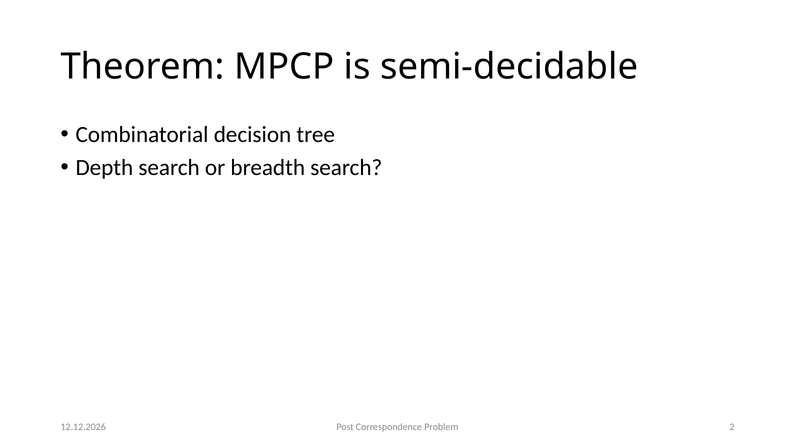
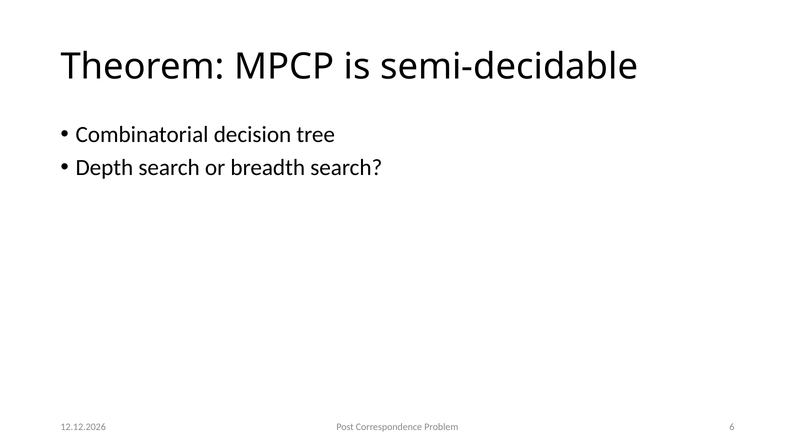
2: 2 -> 6 (732, 427)
